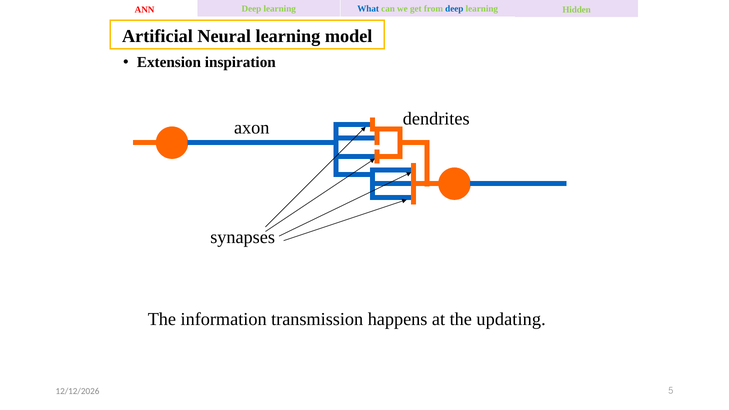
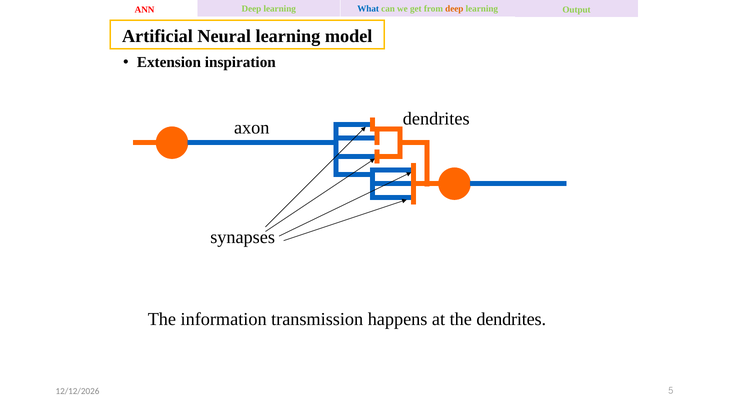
deep colour: blue -> orange (454, 9)
Hidden: Hidden -> Output (577, 10)
the updating: updating -> dendrites (511, 319)
